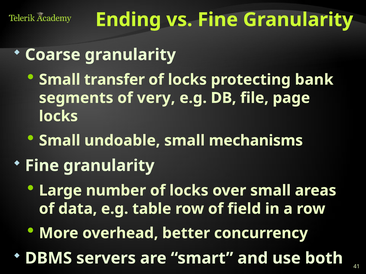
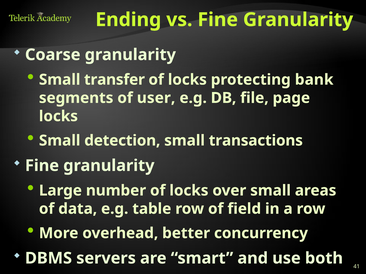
very: very -> user (156, 98)
undoable: undoable -> detection (122, 141)
mechanisms: mechanisms -> transactions (256, 141)
